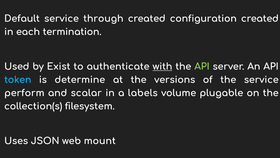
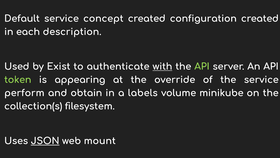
through: through -> concept (103, 19)
termination: termination -> description (72, 32)
token colour: light blue -> light green (18, 80)
determine: determine -> appearing (80, 80)
versions: versions -> override (175, 80)
scalar: scalar -> obtain (86, 93)
plugable: plugable -> minikube (221, 93)
JSON underline: none -> present (45, 141)
